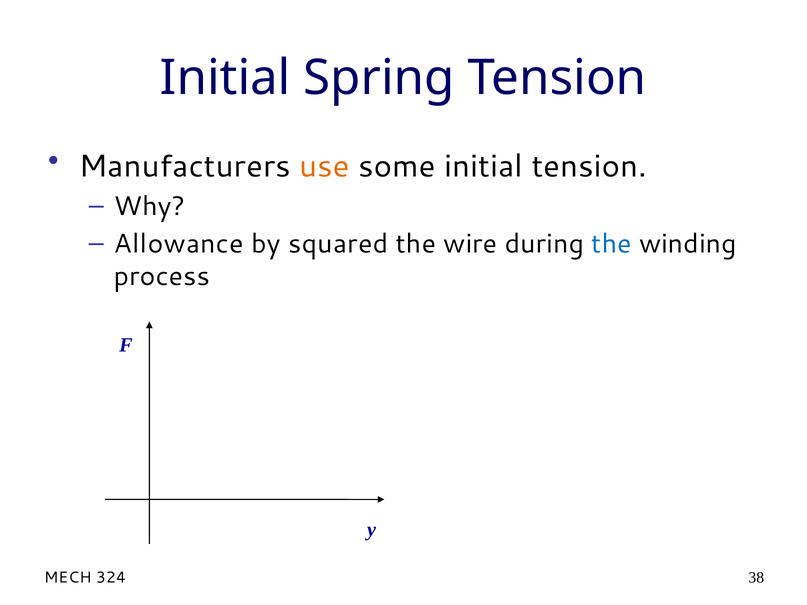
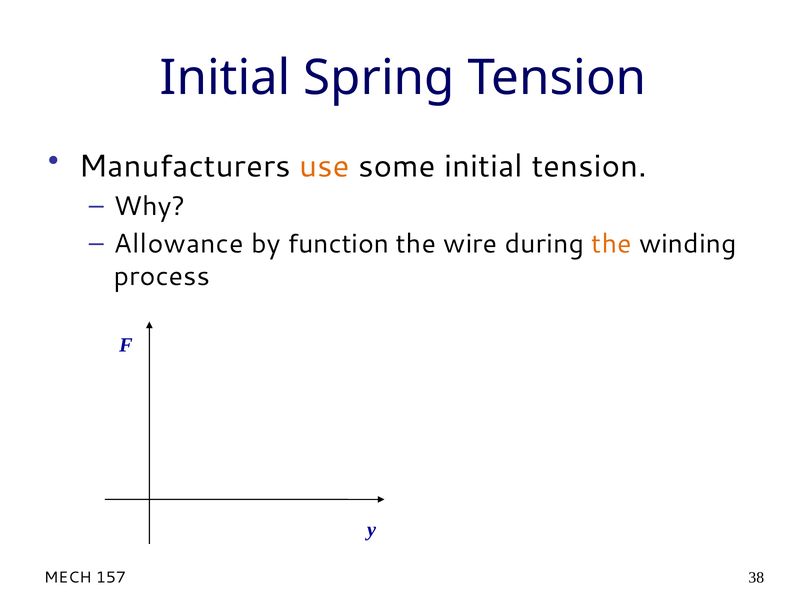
squared: squared -> function (338, 244)
the colour: blue -> orange (612, 244)
324: 324 -> 157 (111, 578)
